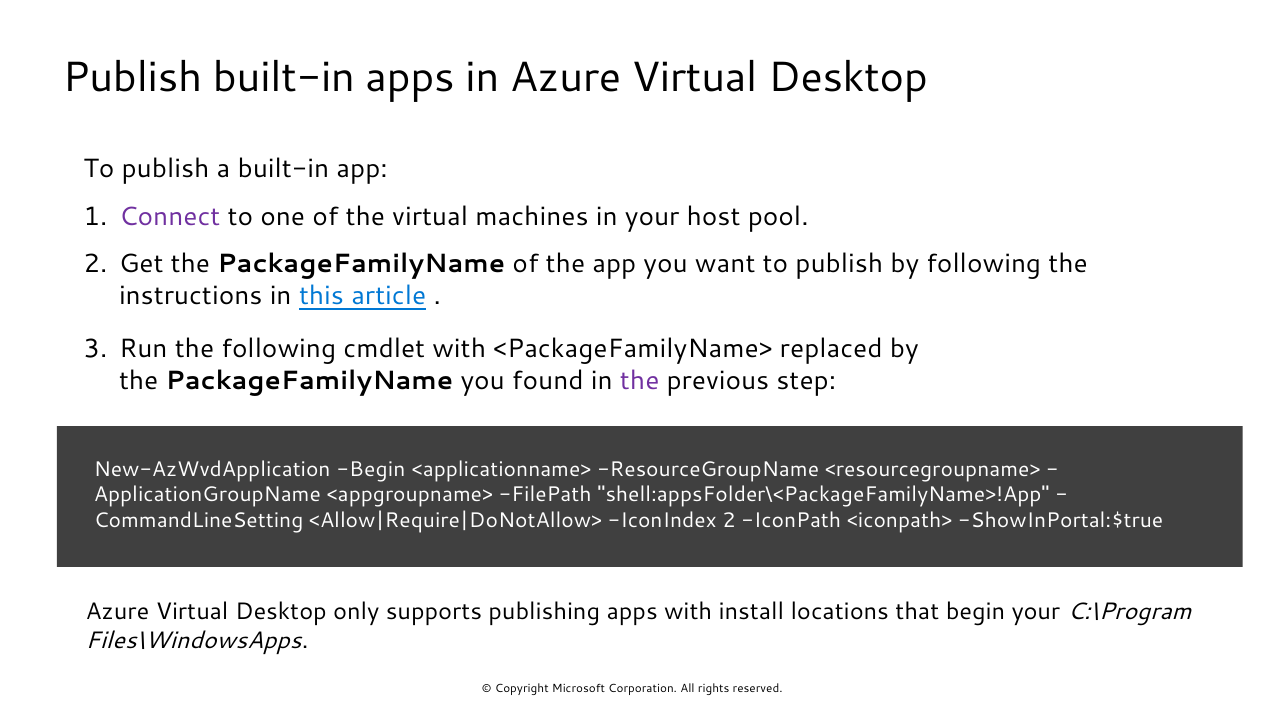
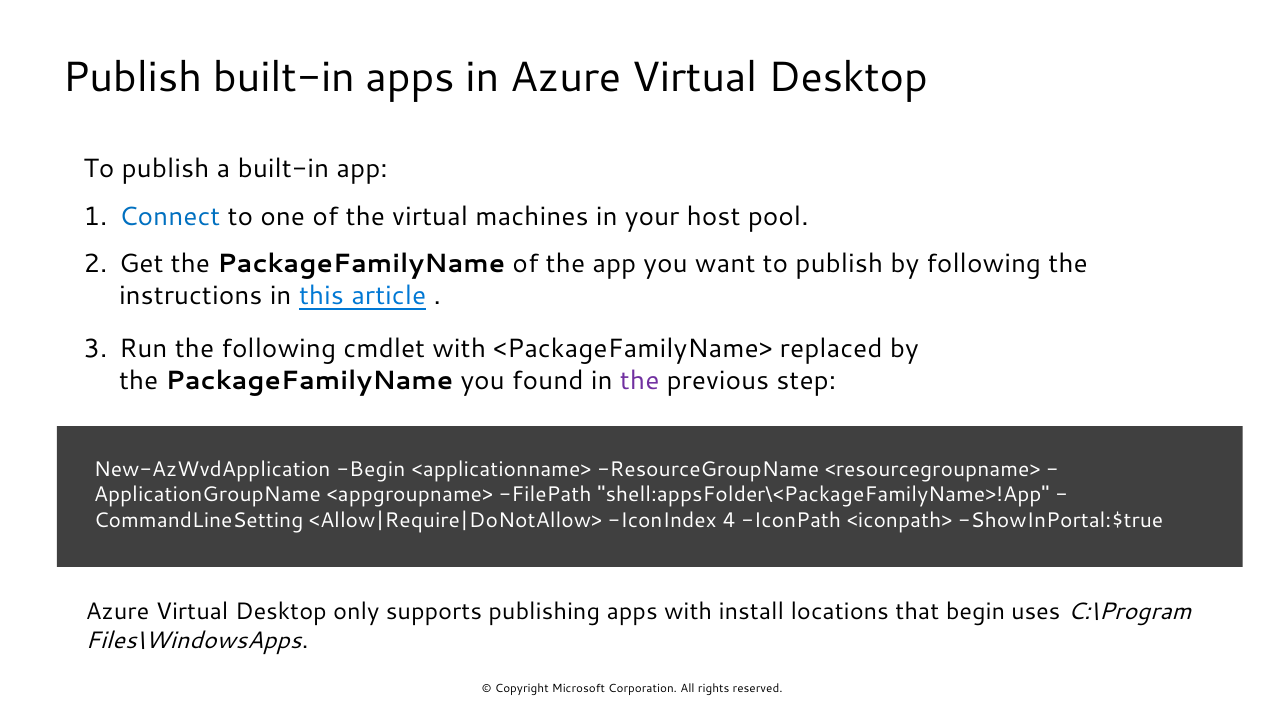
Connect colour: purple -> blue (170, 216)
IconIndex 2: 2 -> 4 (729, 520)
begin your: your -> uses (1036, 612)
